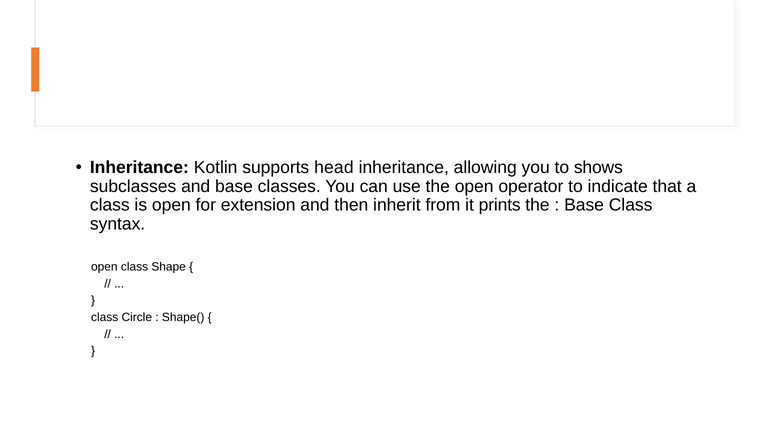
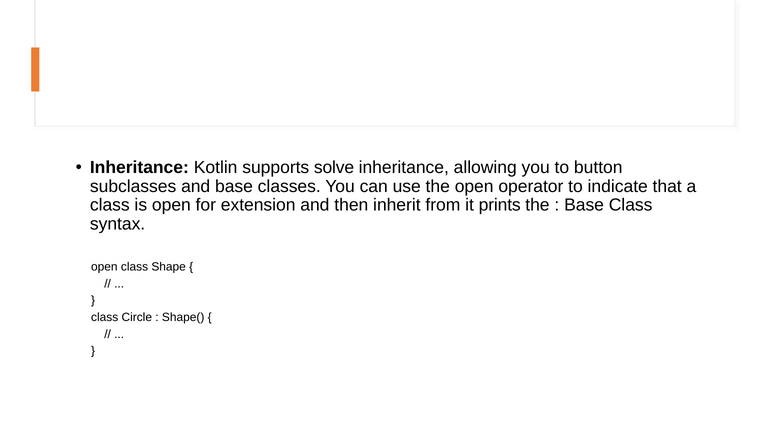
head: head -> solve (334, 168)
shows: shows -> button (598, 168)
